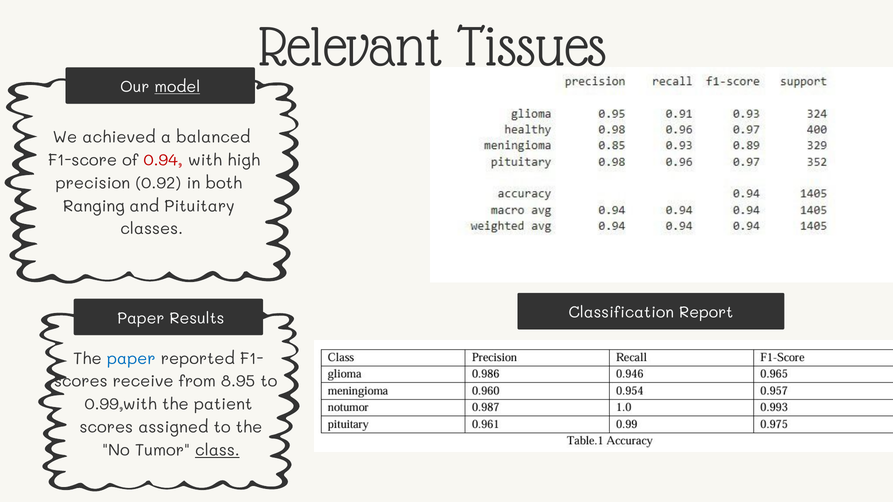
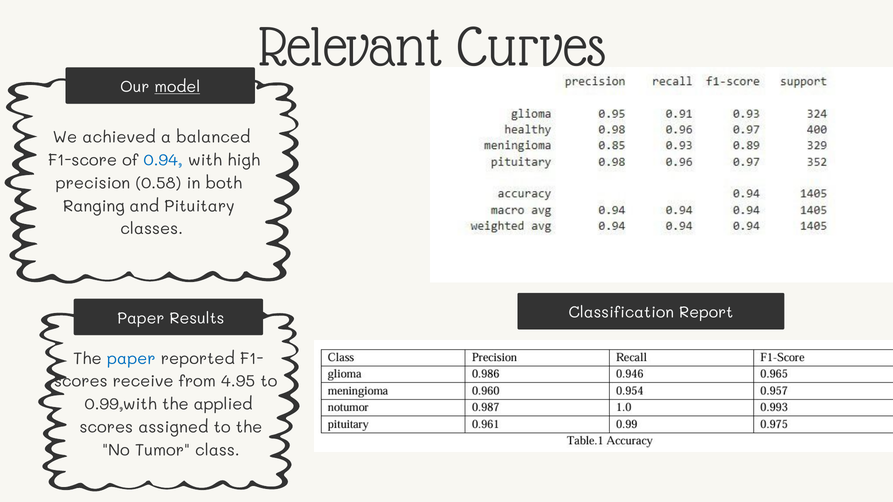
Tissues: Tissues -> Curves (531, 46)
0.94 colour: red -> blue (163, 160)
0.92: 0.92 -> 0.58 (158, 183)
8.95: 8.95 -> 4.95 (238, 382)
patient: patient -> applied (223, 405)
class underline: present -> none (217, 451)
